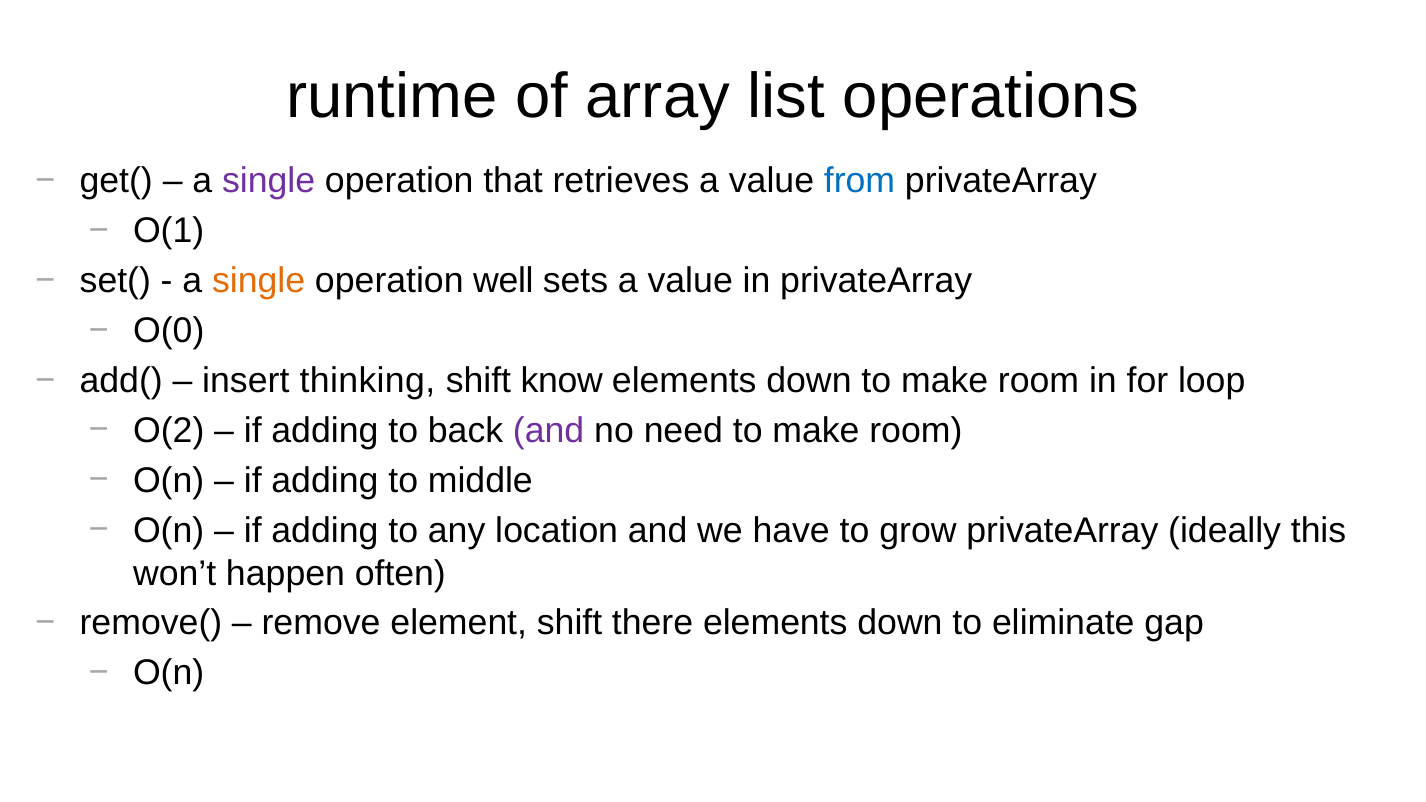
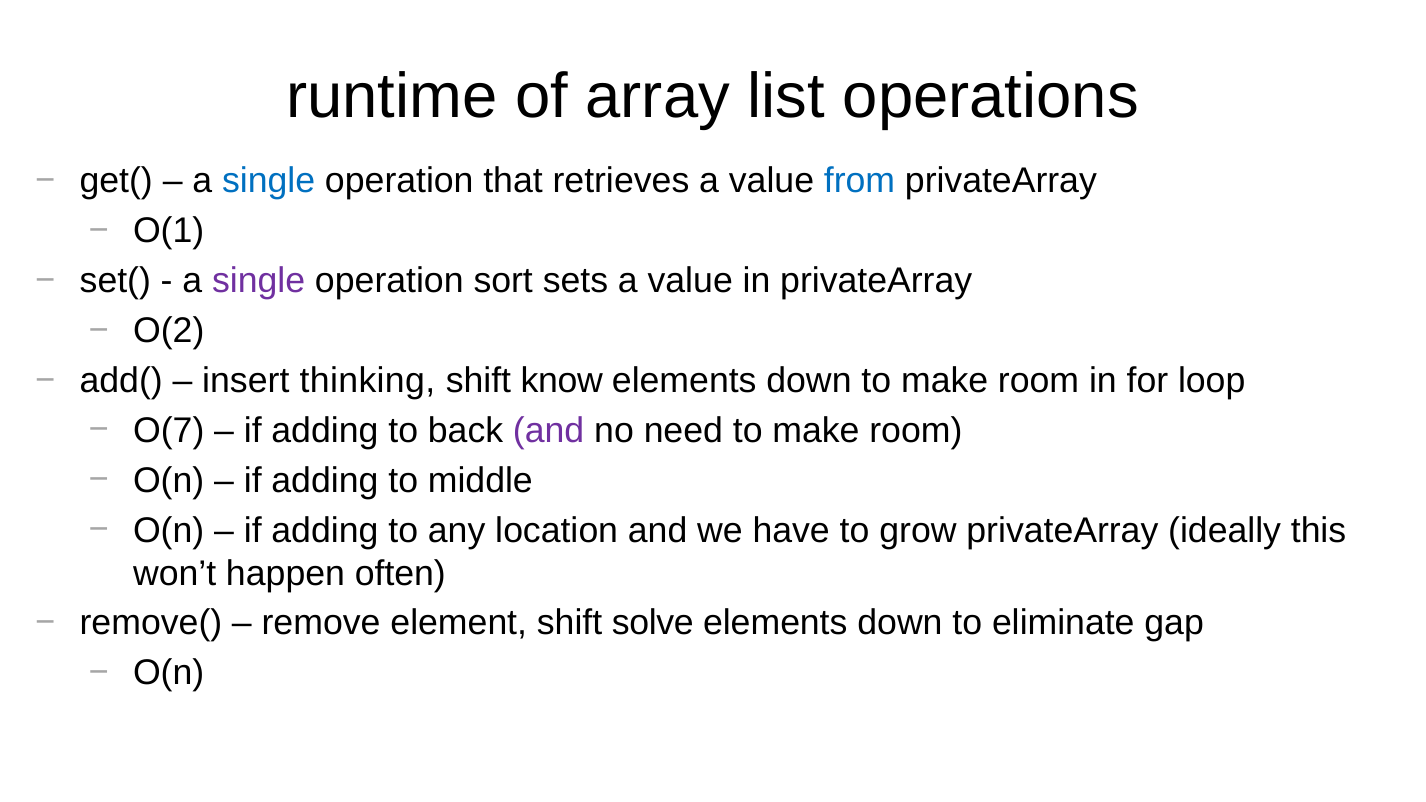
single colour: purple -> blue (269, 181)
single colour: orange -> purple (259, 281)
well: well -> sort (503, 281)
O(0: O(0 -> O(2 (169, 331)
O(2: O(2 -> O(7 (169, 431)
there: there -> solve (653, 623)
